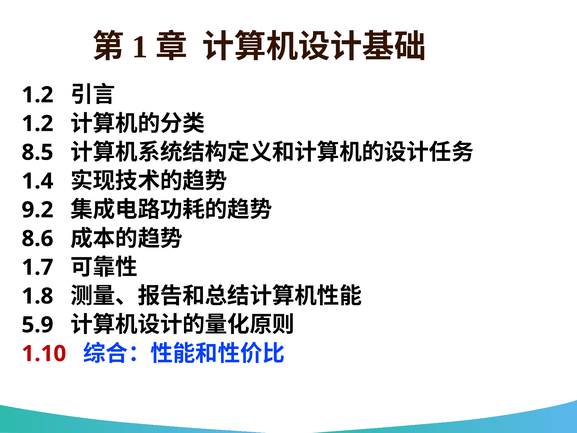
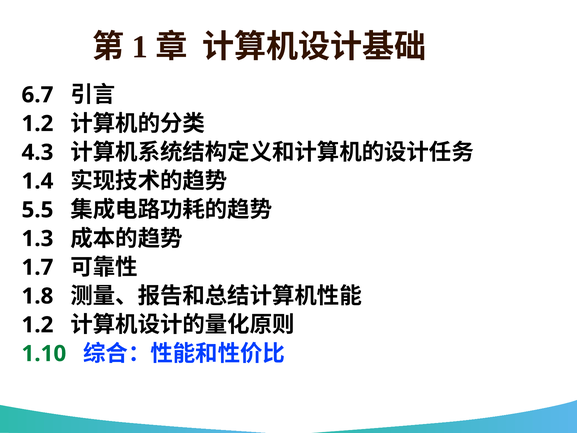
1.2: 1.2 -> 6.7 (37, 95)
8.5: 8.5 -> 4.3 (37, 152)
9.2: 9.2 -> 5.5 (37, 210)
8.6: 8.6 -> 1.3 (37, 239)
5.9: 5.9 -> 1.2 (37, 325)
1.10 colour: red -> green (44, 353)
